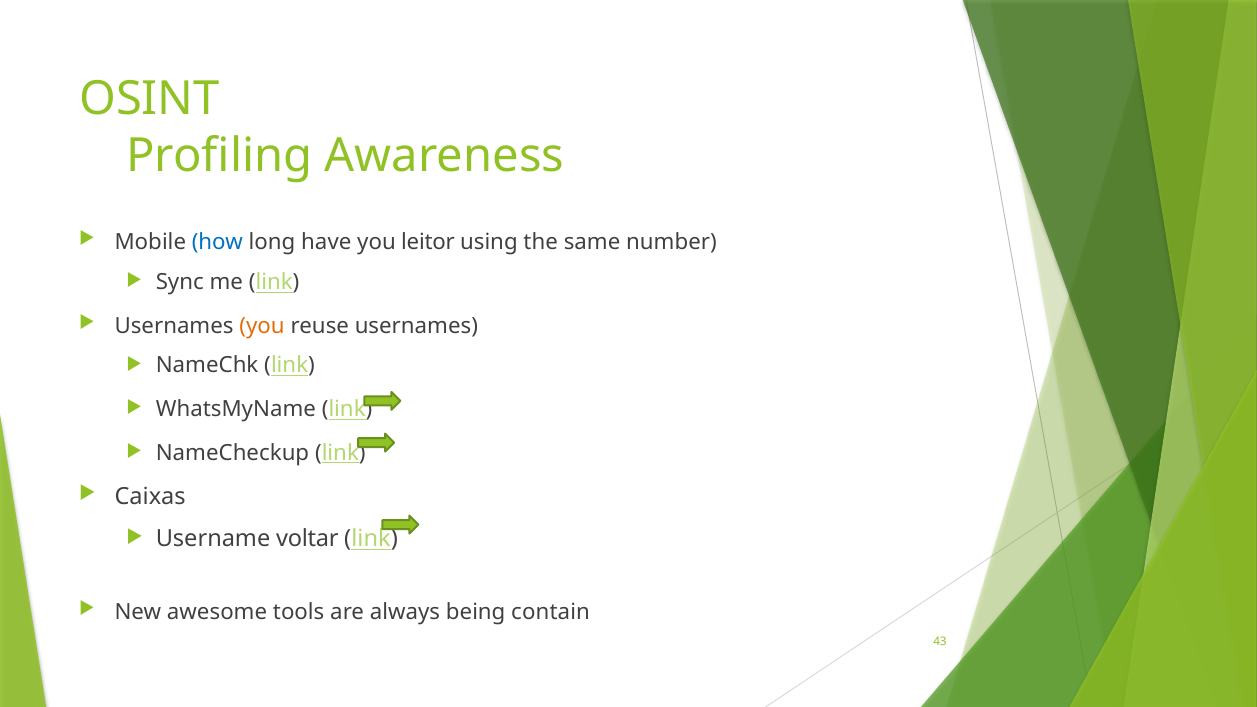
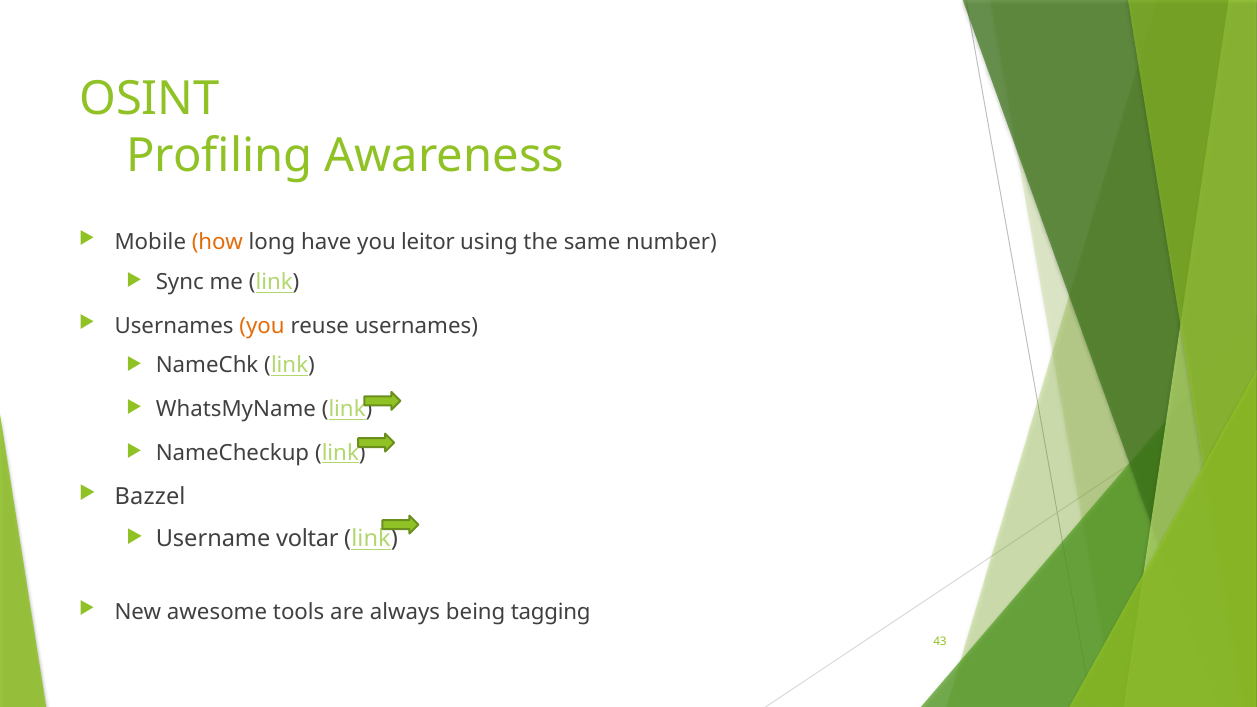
how colour: blue -> orange (217, 242)
Caixas: Caixas -> Bazzel (150, 497)
contain: contain -> tagging (551, 612)
